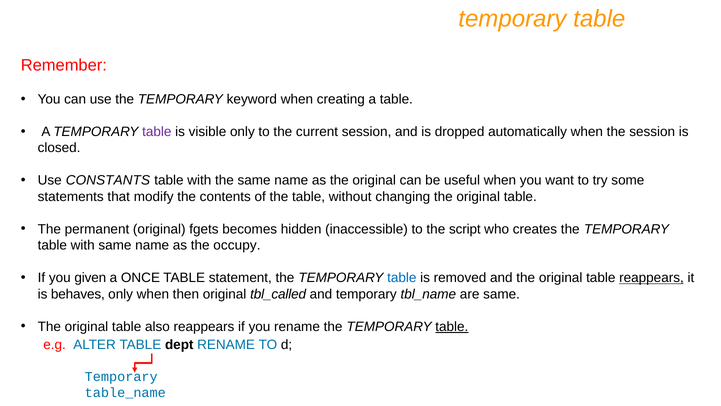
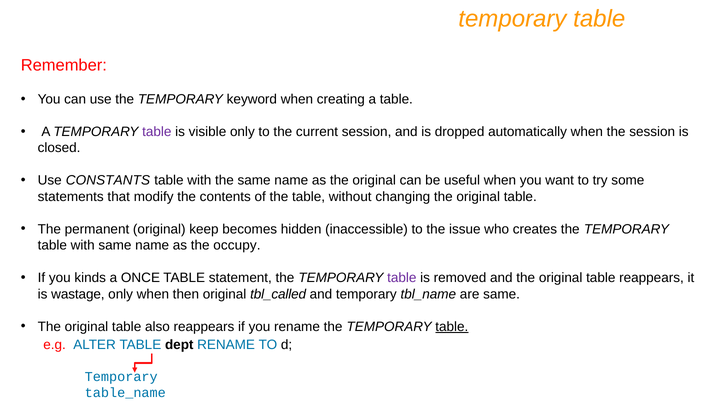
fgets: fgets -> keep (204, 229)
script: script -> issue (465, 229)
given: given -> kinds (90, 278)
table colour: blue -> purple (402, 278)
reappears underline: present -> none (651, 278)
behaves: behaves -> wastage (78, 294)
